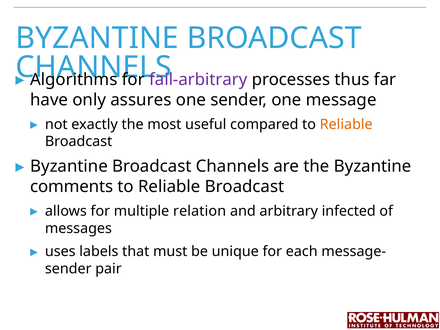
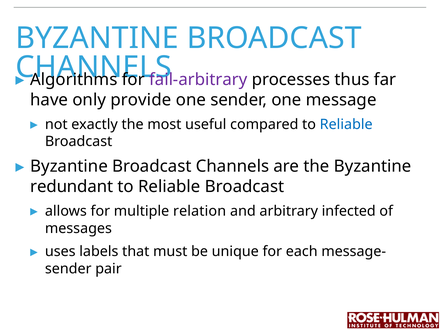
assures: assures -> provide (141, 100)
Reliable colour: orange -> blue (346, 124)
comments: comments -> redundant (72, 187)
